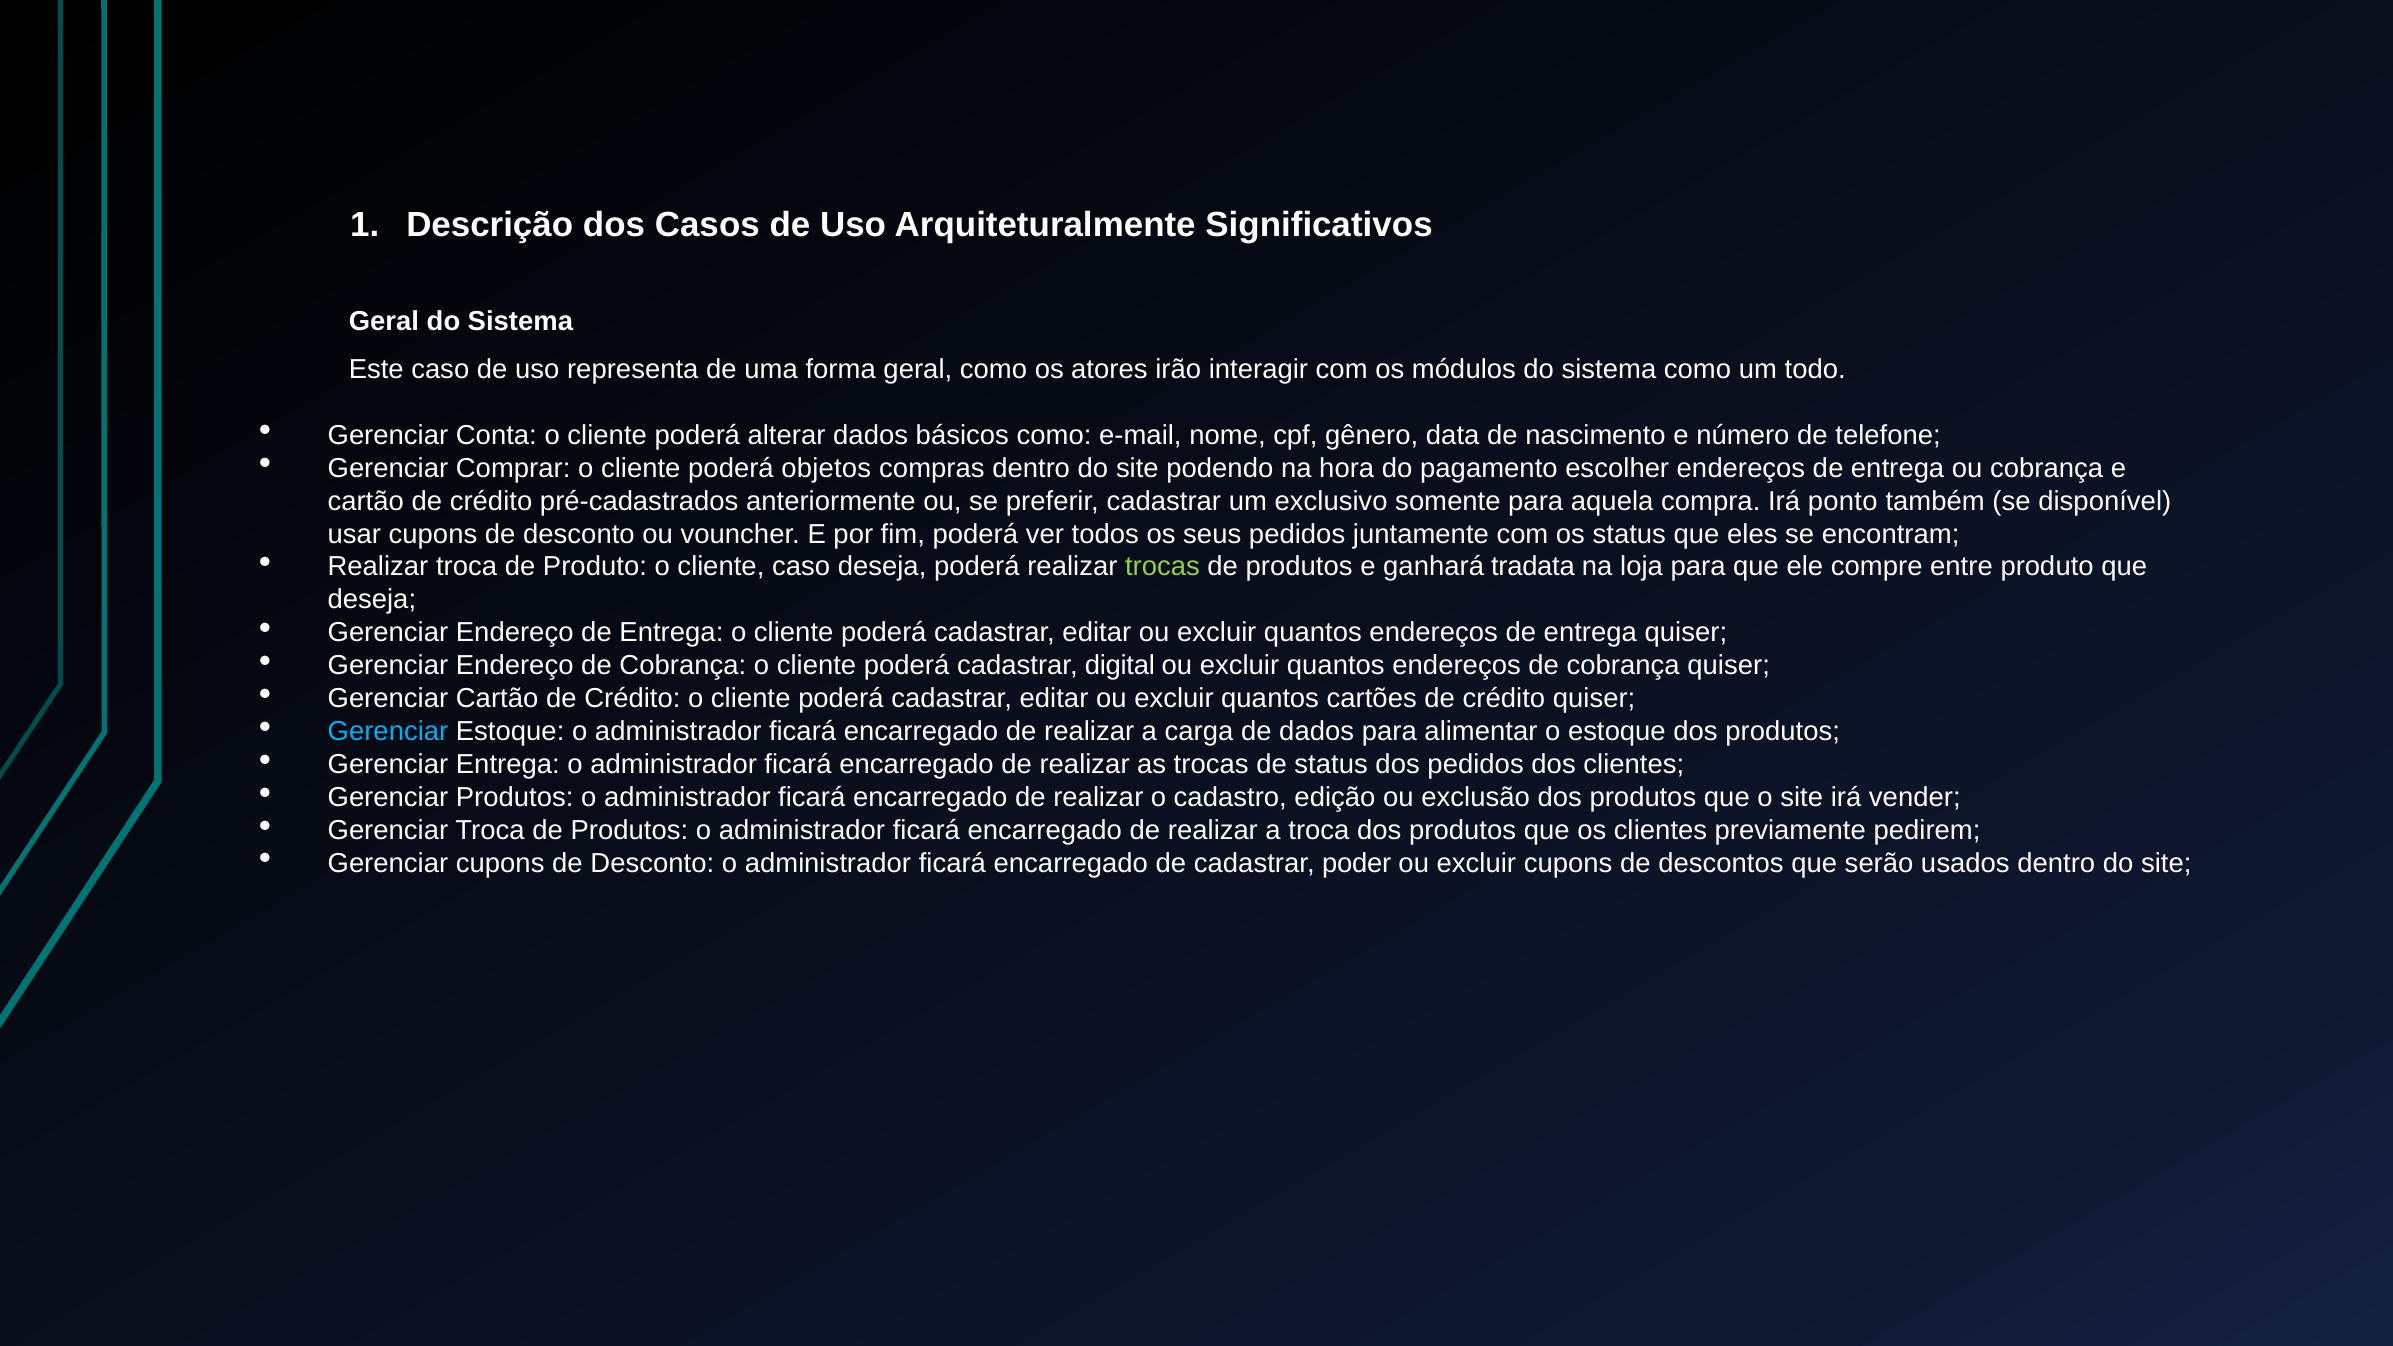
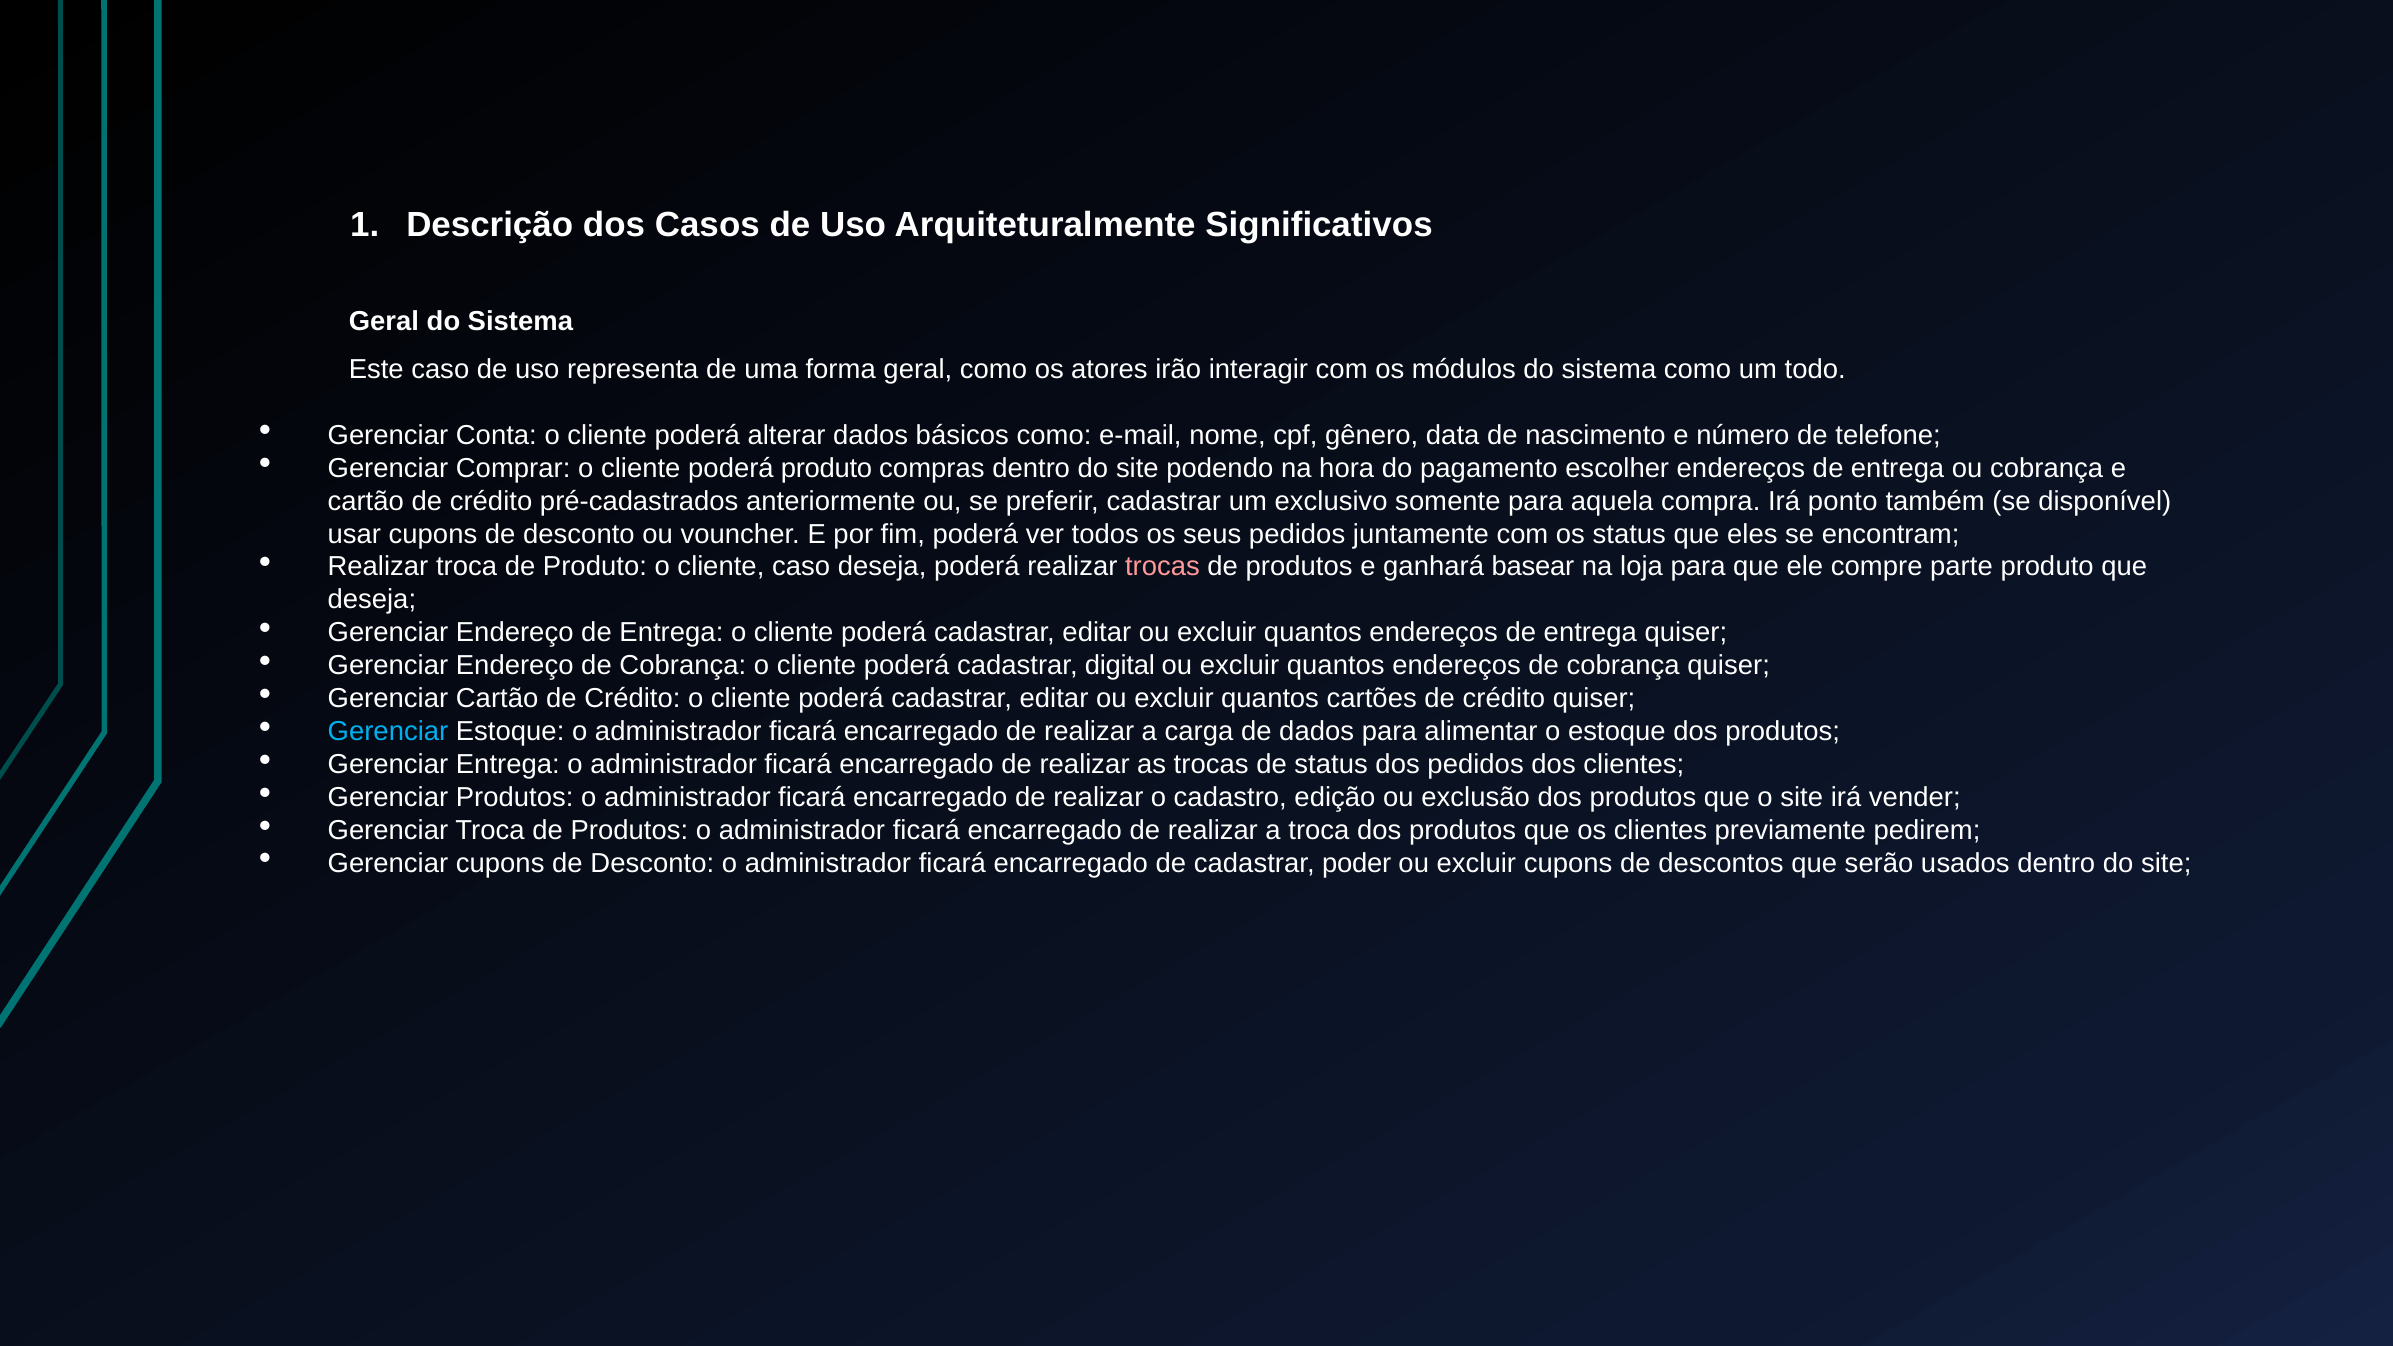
poderá objetos: objetos -> produto (827, 468)
trocas colour: light green -> pink (1162, 567)
tradata: tradata -> basear (1533, 567)
entre: entre -> parte (1961, 567)
